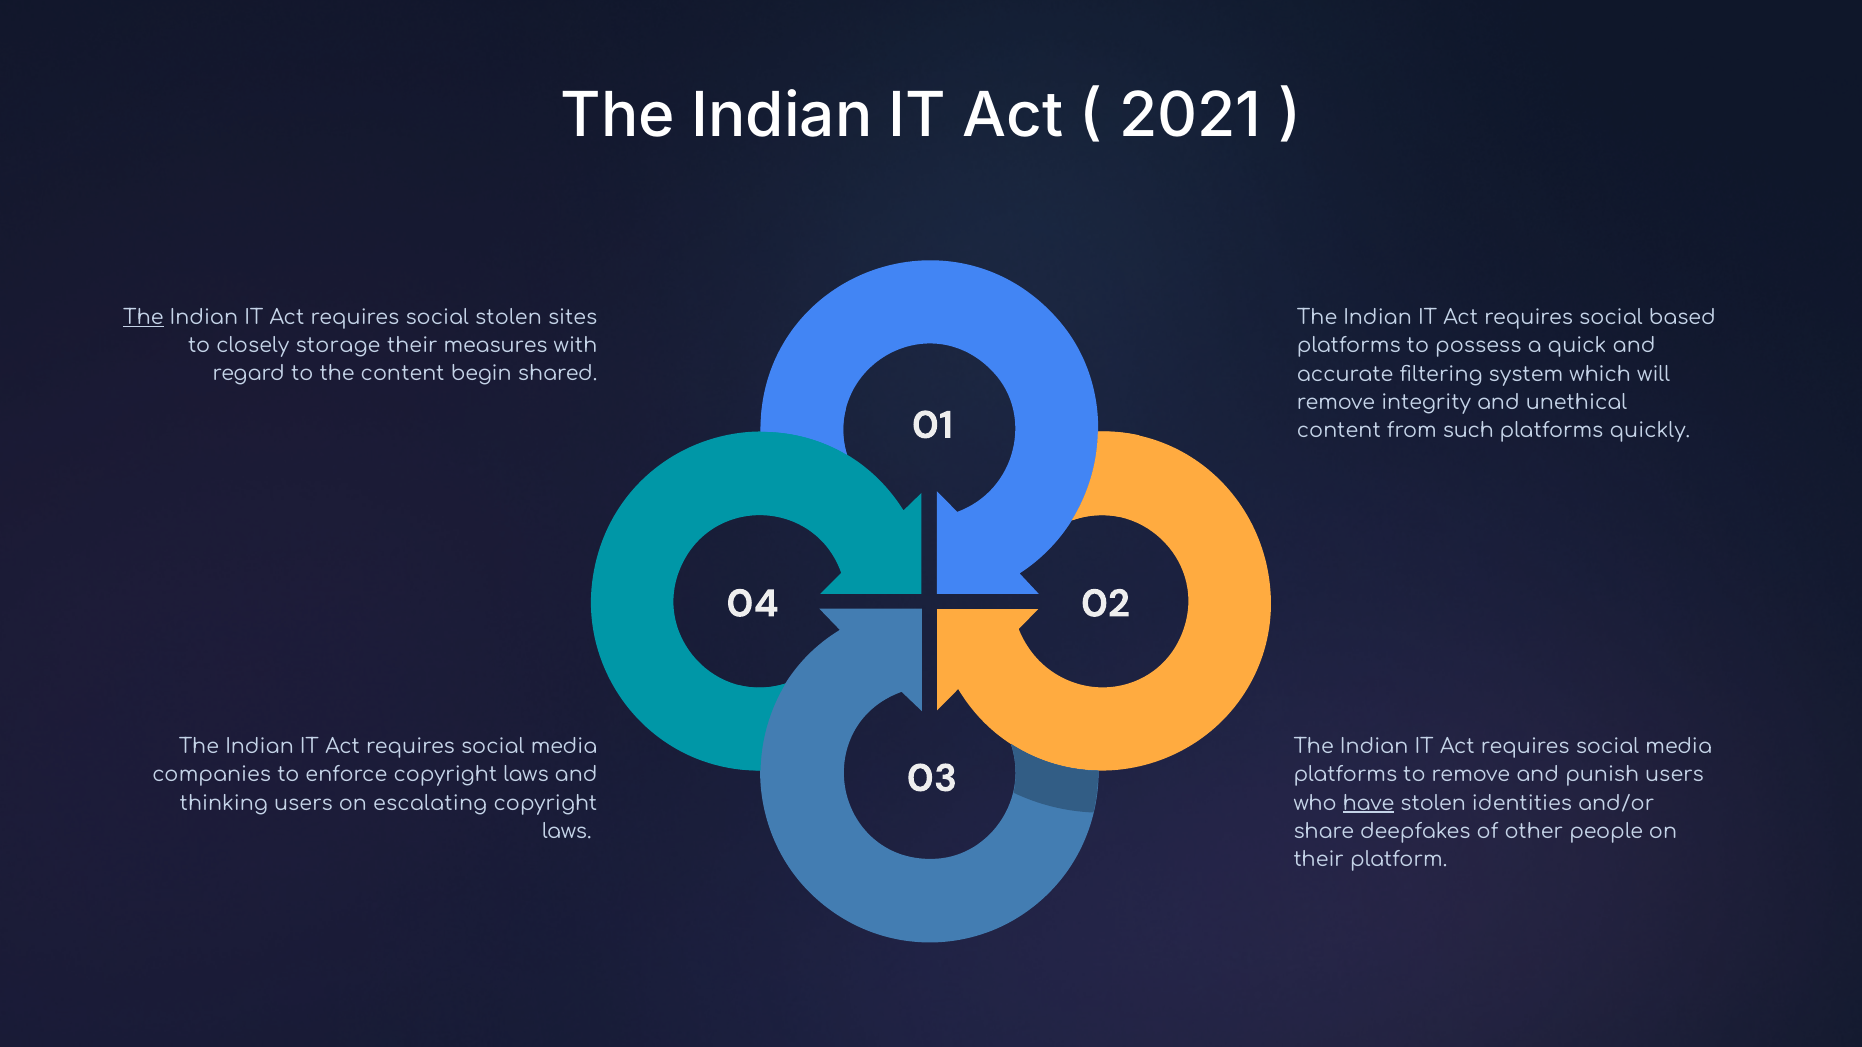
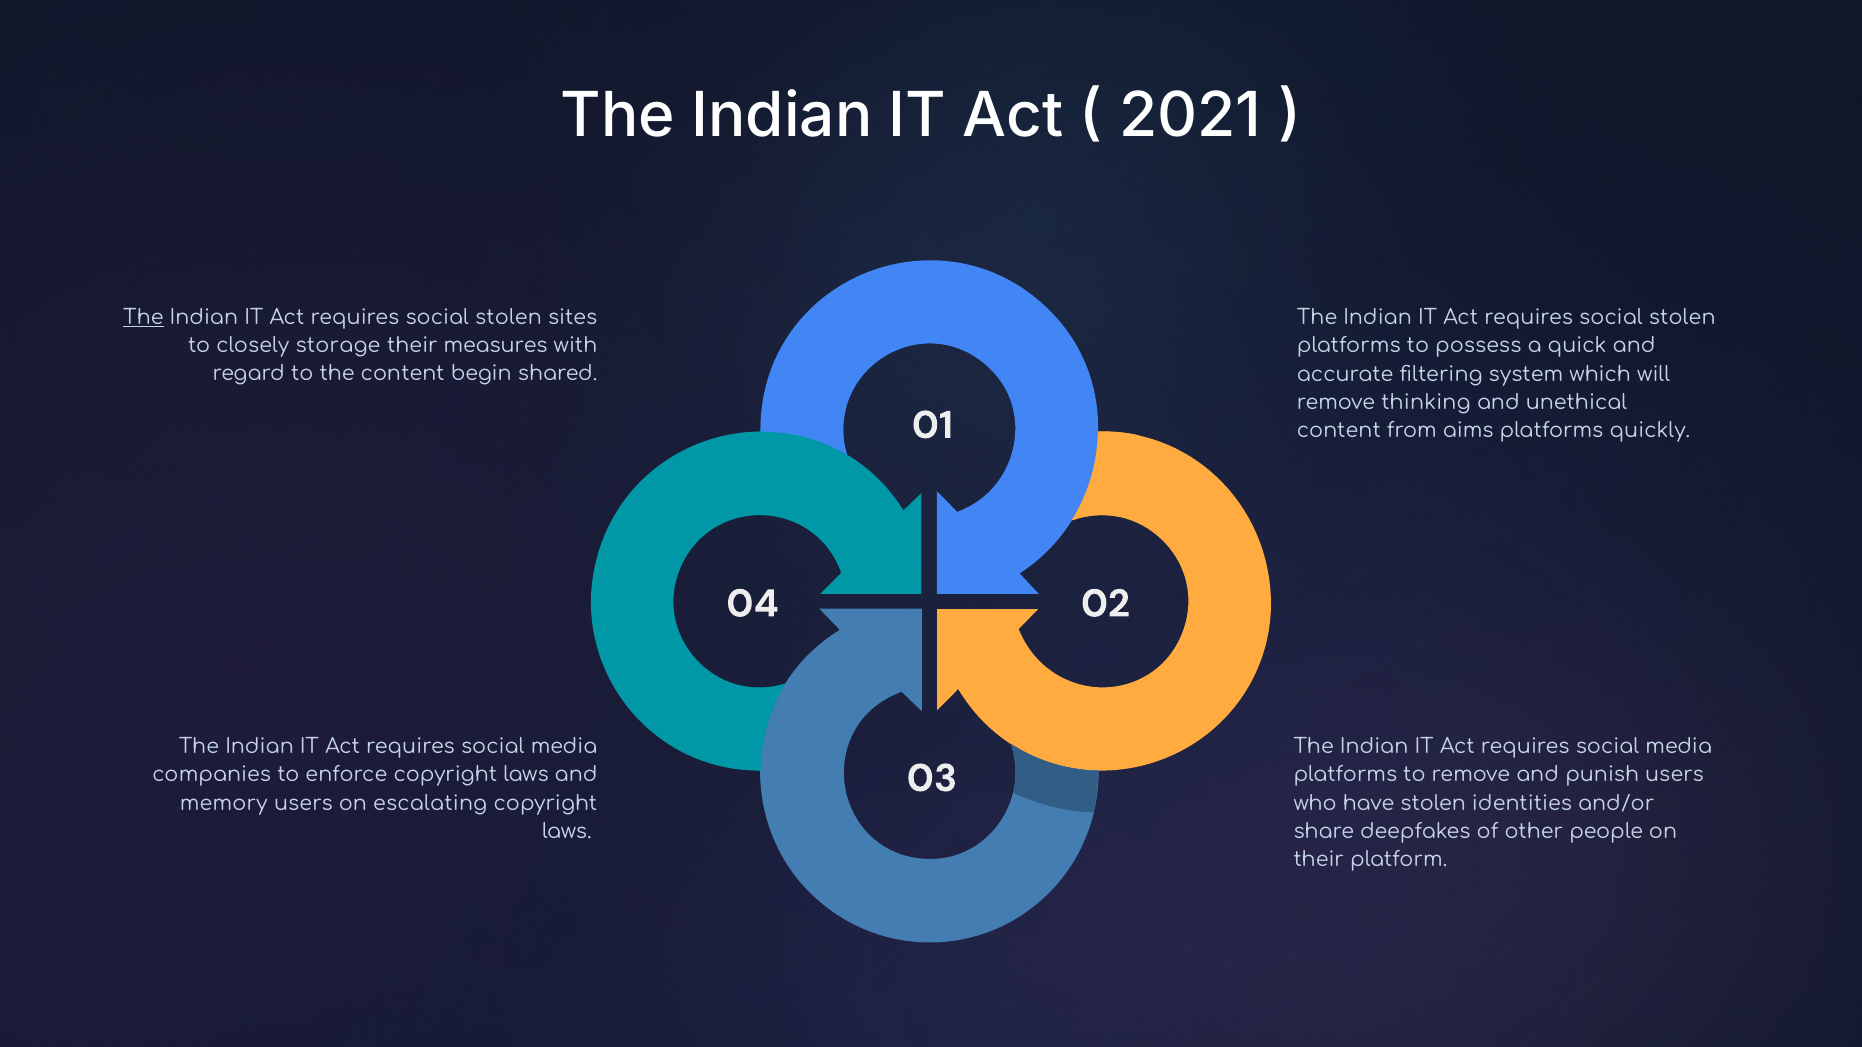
based: based -> stolen (1682, 318)
integrity: integrity -> thinking (1426, 403)
such: such -> aims (1468, 431)
thinking: thinking -> memory (224, 804)
have underline: present -> none (1369, 804)
